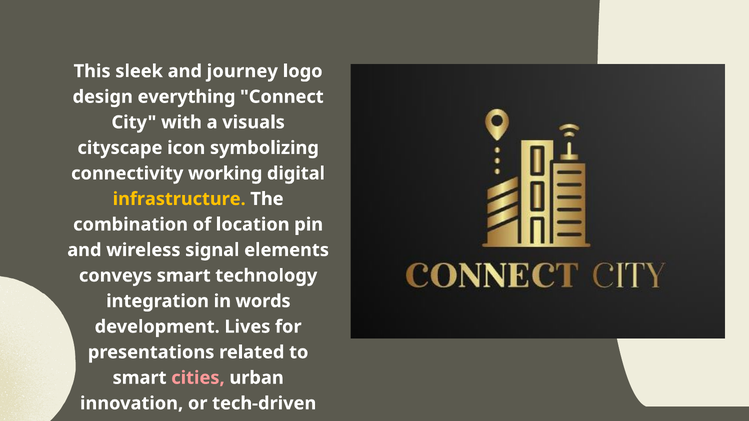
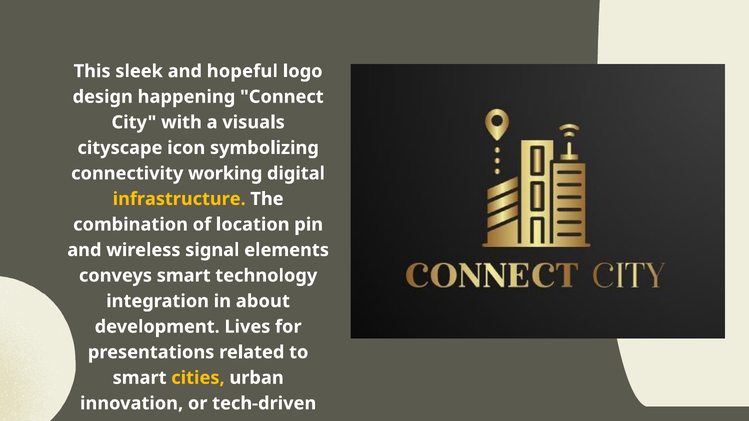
journey: journey -> hopeful (242, 71)
everything: everything -> happening (186, 97)
words: words -> about (263, 301)
cities colour: pink -> yellow (198, 378)
